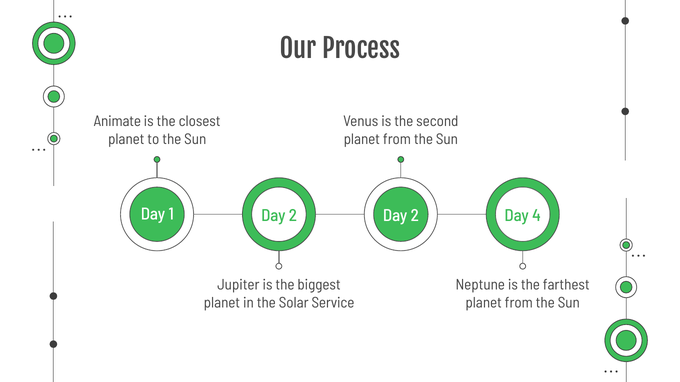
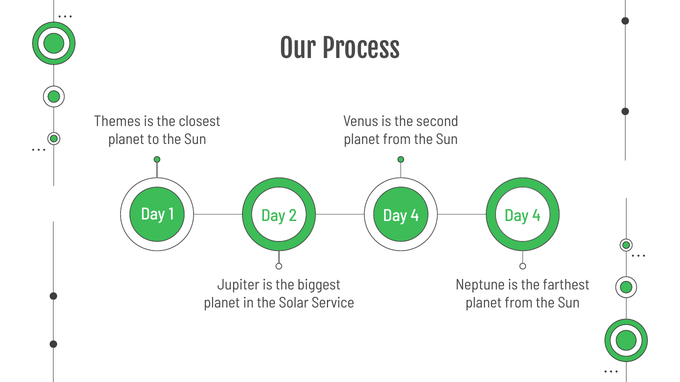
Animate: Animate -> Themes (117, 121)
2 Day 2: 2 -> 4 (415, 216)
